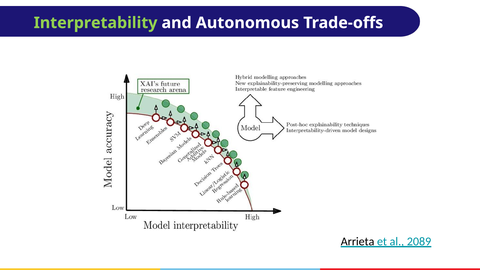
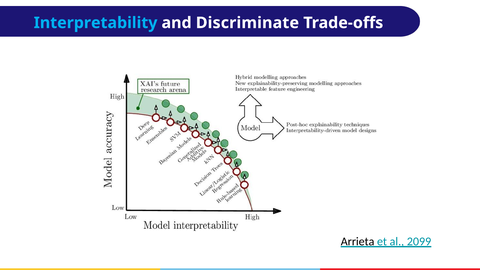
Interpretability colour: light green -> light blue (96, 23)
Autonomous: Autonomous -> Discriminate (247, 23)
2089: 2089 -> 2099 (419, 241)
